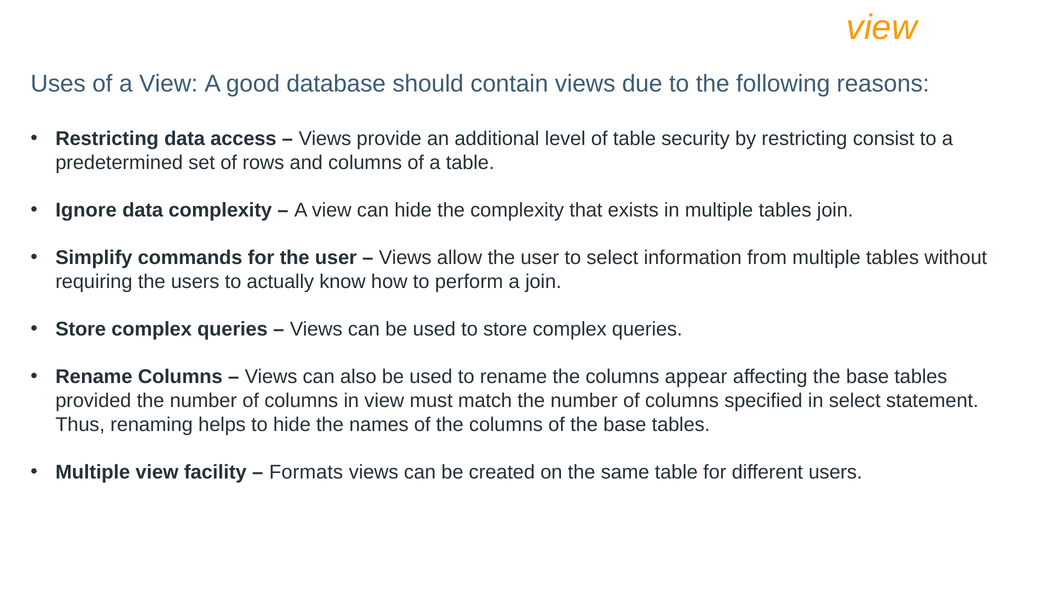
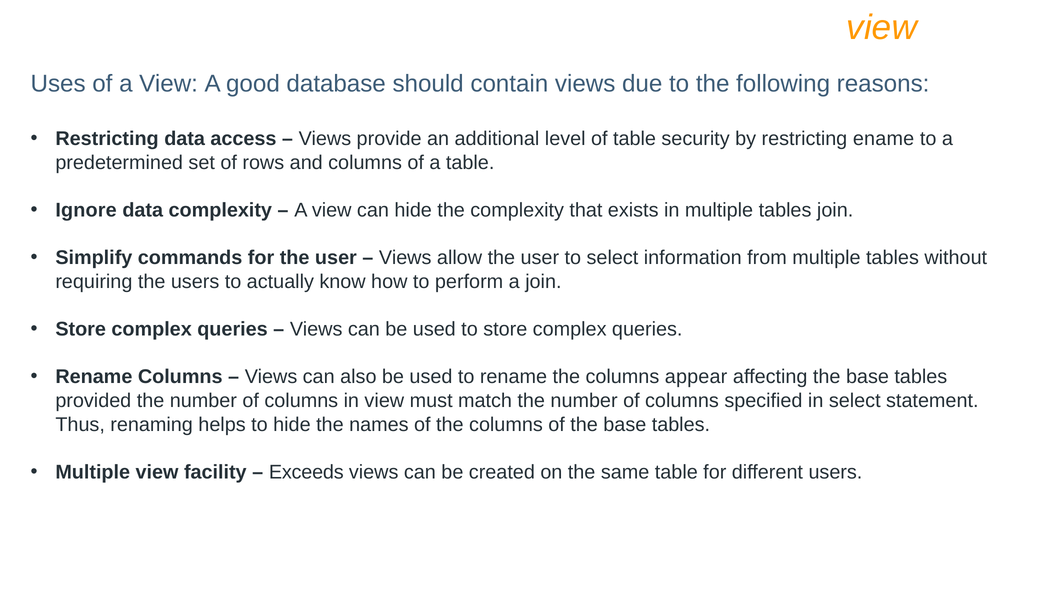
consist: consist -> ename (884, 139)
Formats: Formats -> Exceeds (306, 472)
